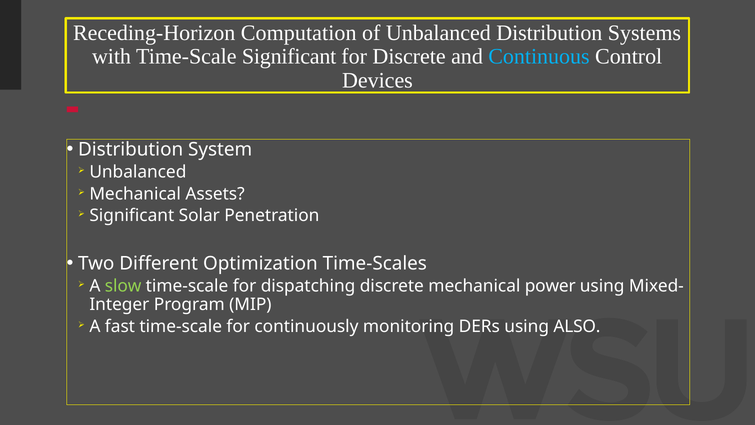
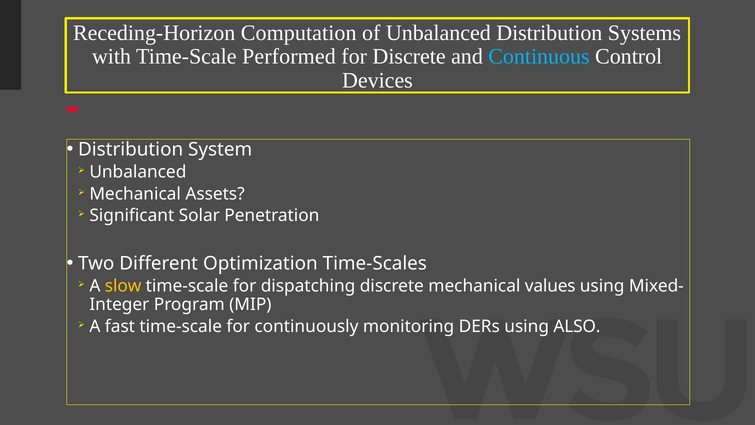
Time-Scale Significant: Significant -> Performed (289, 57)
slow colour: light green -> yellow (123, 286)
power: power -> values (550, 286)
